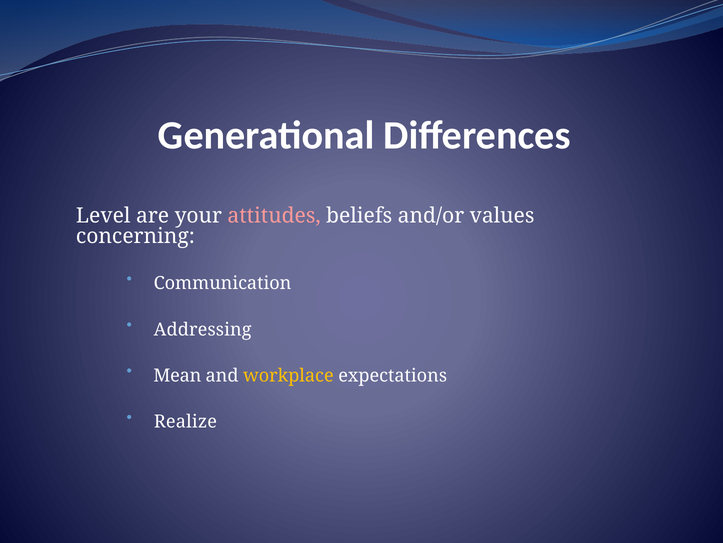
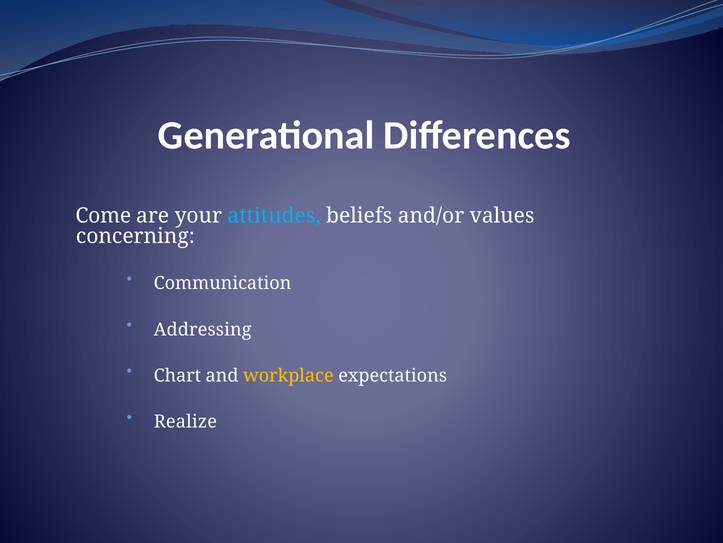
Level: Level -> Come (103, 216)
attitudes colour: pink -> light blue (274, 216)
Mean: Mean -> Chart (177, 375)
